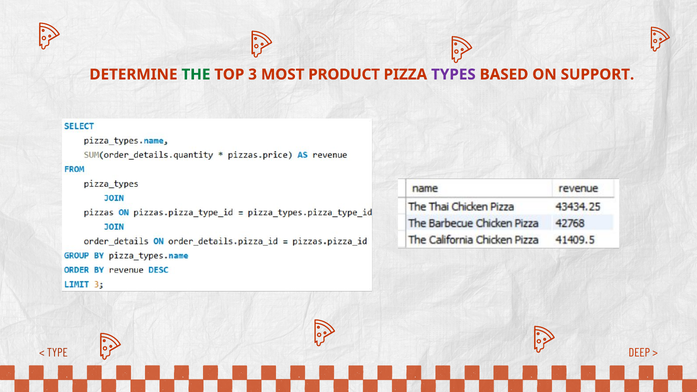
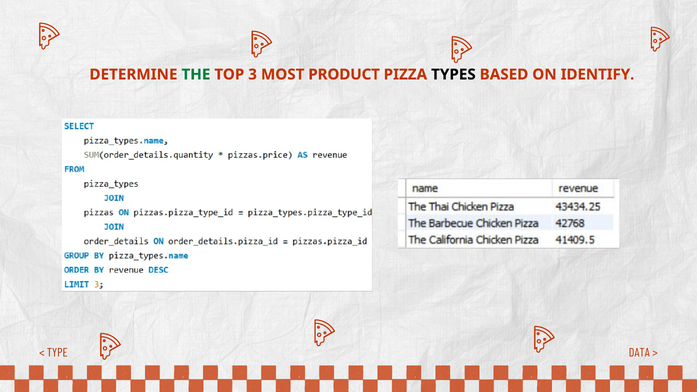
TYPES colour: purple -> black (453, 74)
SUPPORT: SUPPORT -> IDENTIFY (597, 74)
DEEP: DEEP -> DATA (639, 353)
